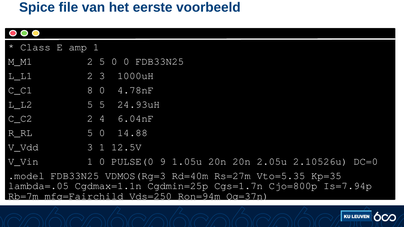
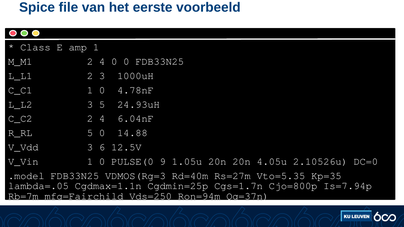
M_M1 2 5: 5 -> 4 (102, 62)
C_C1 8: 8 -> 1 (90, 90)
L_L2 5: 5 -> 3 (90, 104)
3 1: 1 -> 6 (102, 147)
2.05u: 2.05u -> 4.05u (272, 162)
